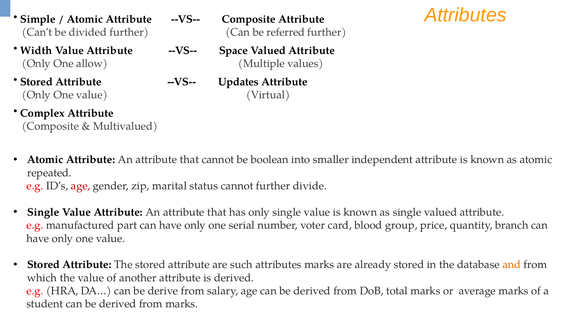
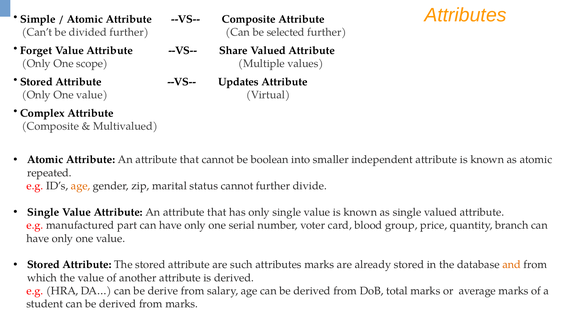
referred: referred -> selected (286, 32)
Width: Width -> Forget (36, 51)
Space: Space -> Share (233, 51)
allow: allow -> scope (92, 64)
age colour: red -> orange (81, 186)
